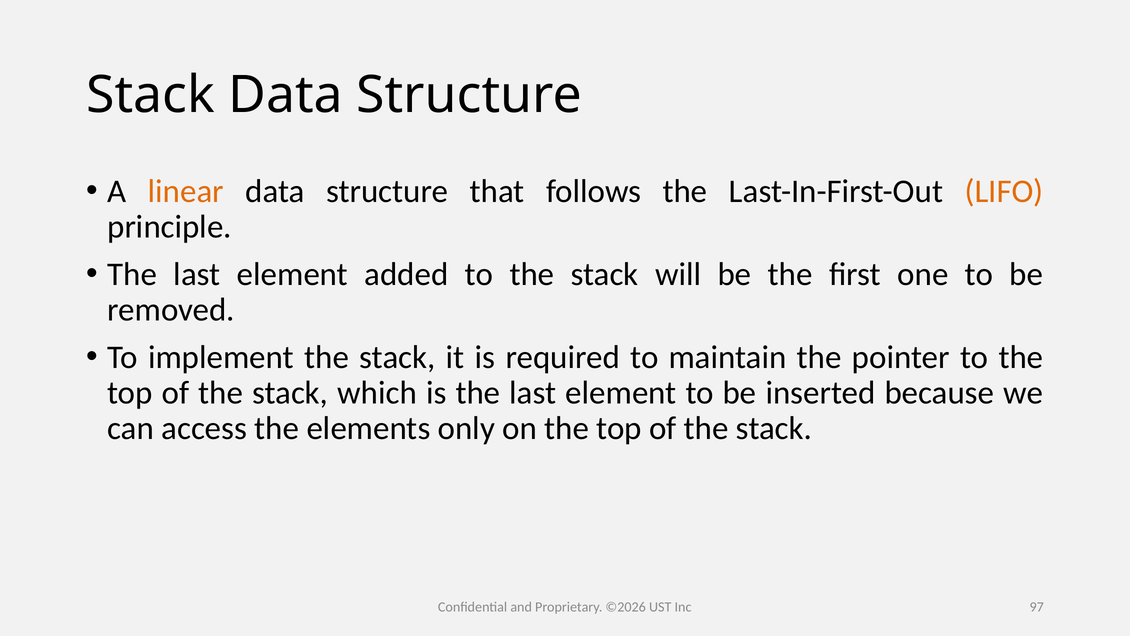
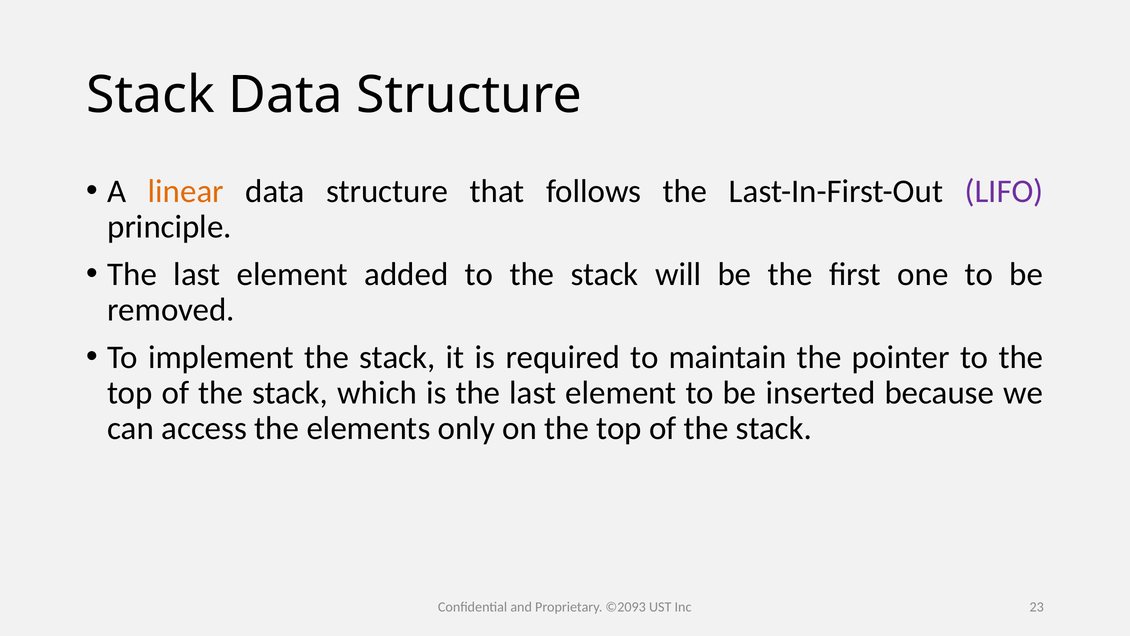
LIFO colour: orange -> purple (1004, 191)
©2026: ©2026 -> ©2093 (626, 607)
97: 97 -> 23 (1037, 607)
